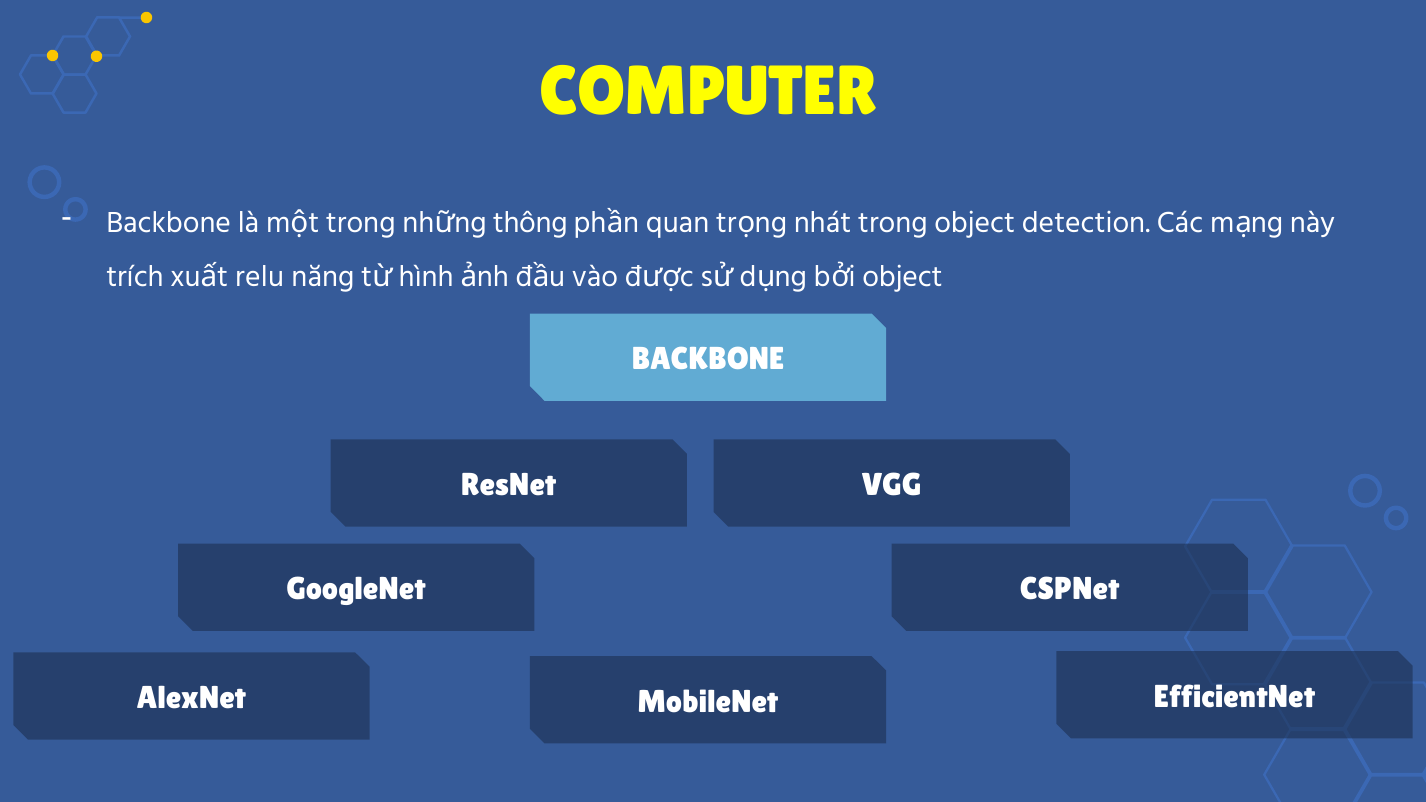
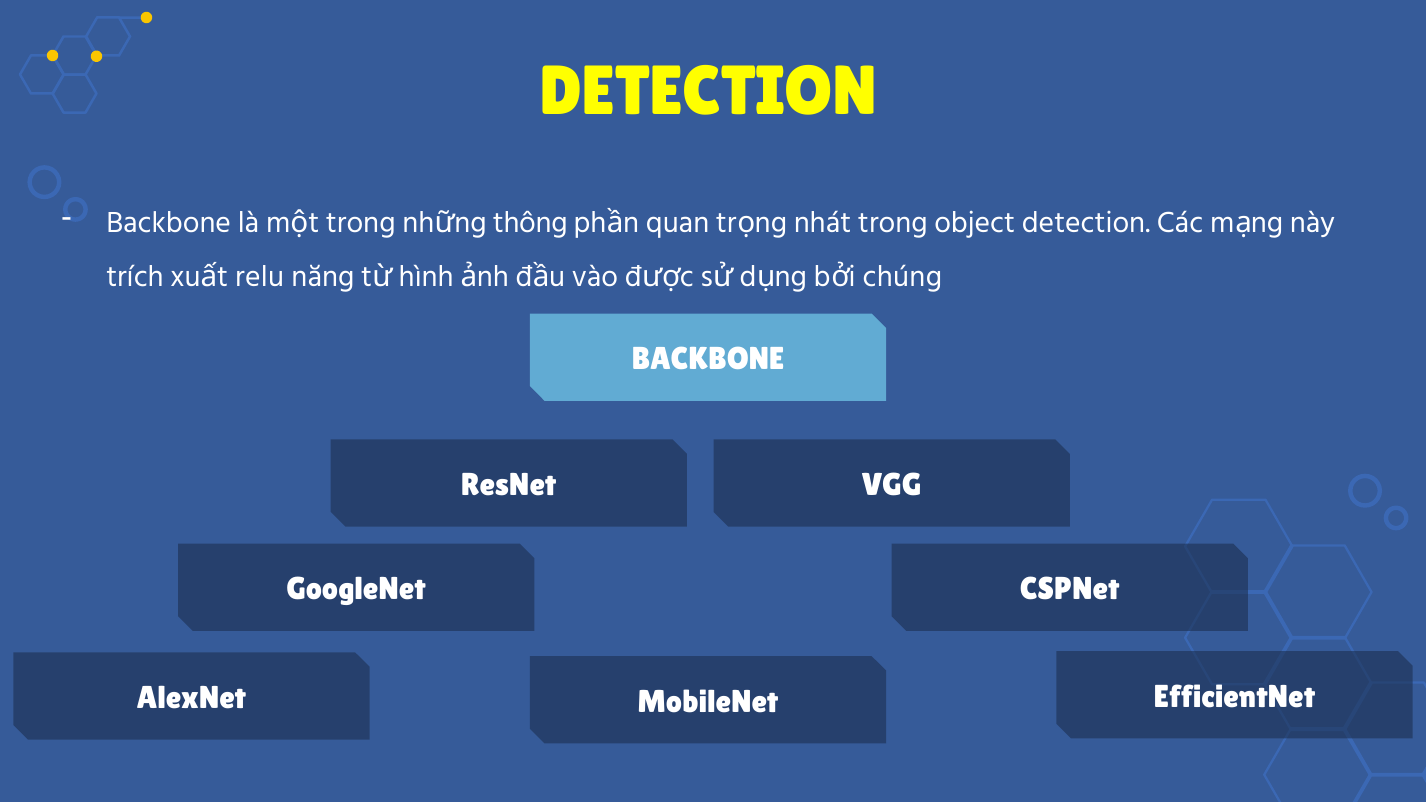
COMPUTER: COMPUTER -> DETECTION (708, 91)
object: object -> chúng (902, 276)
